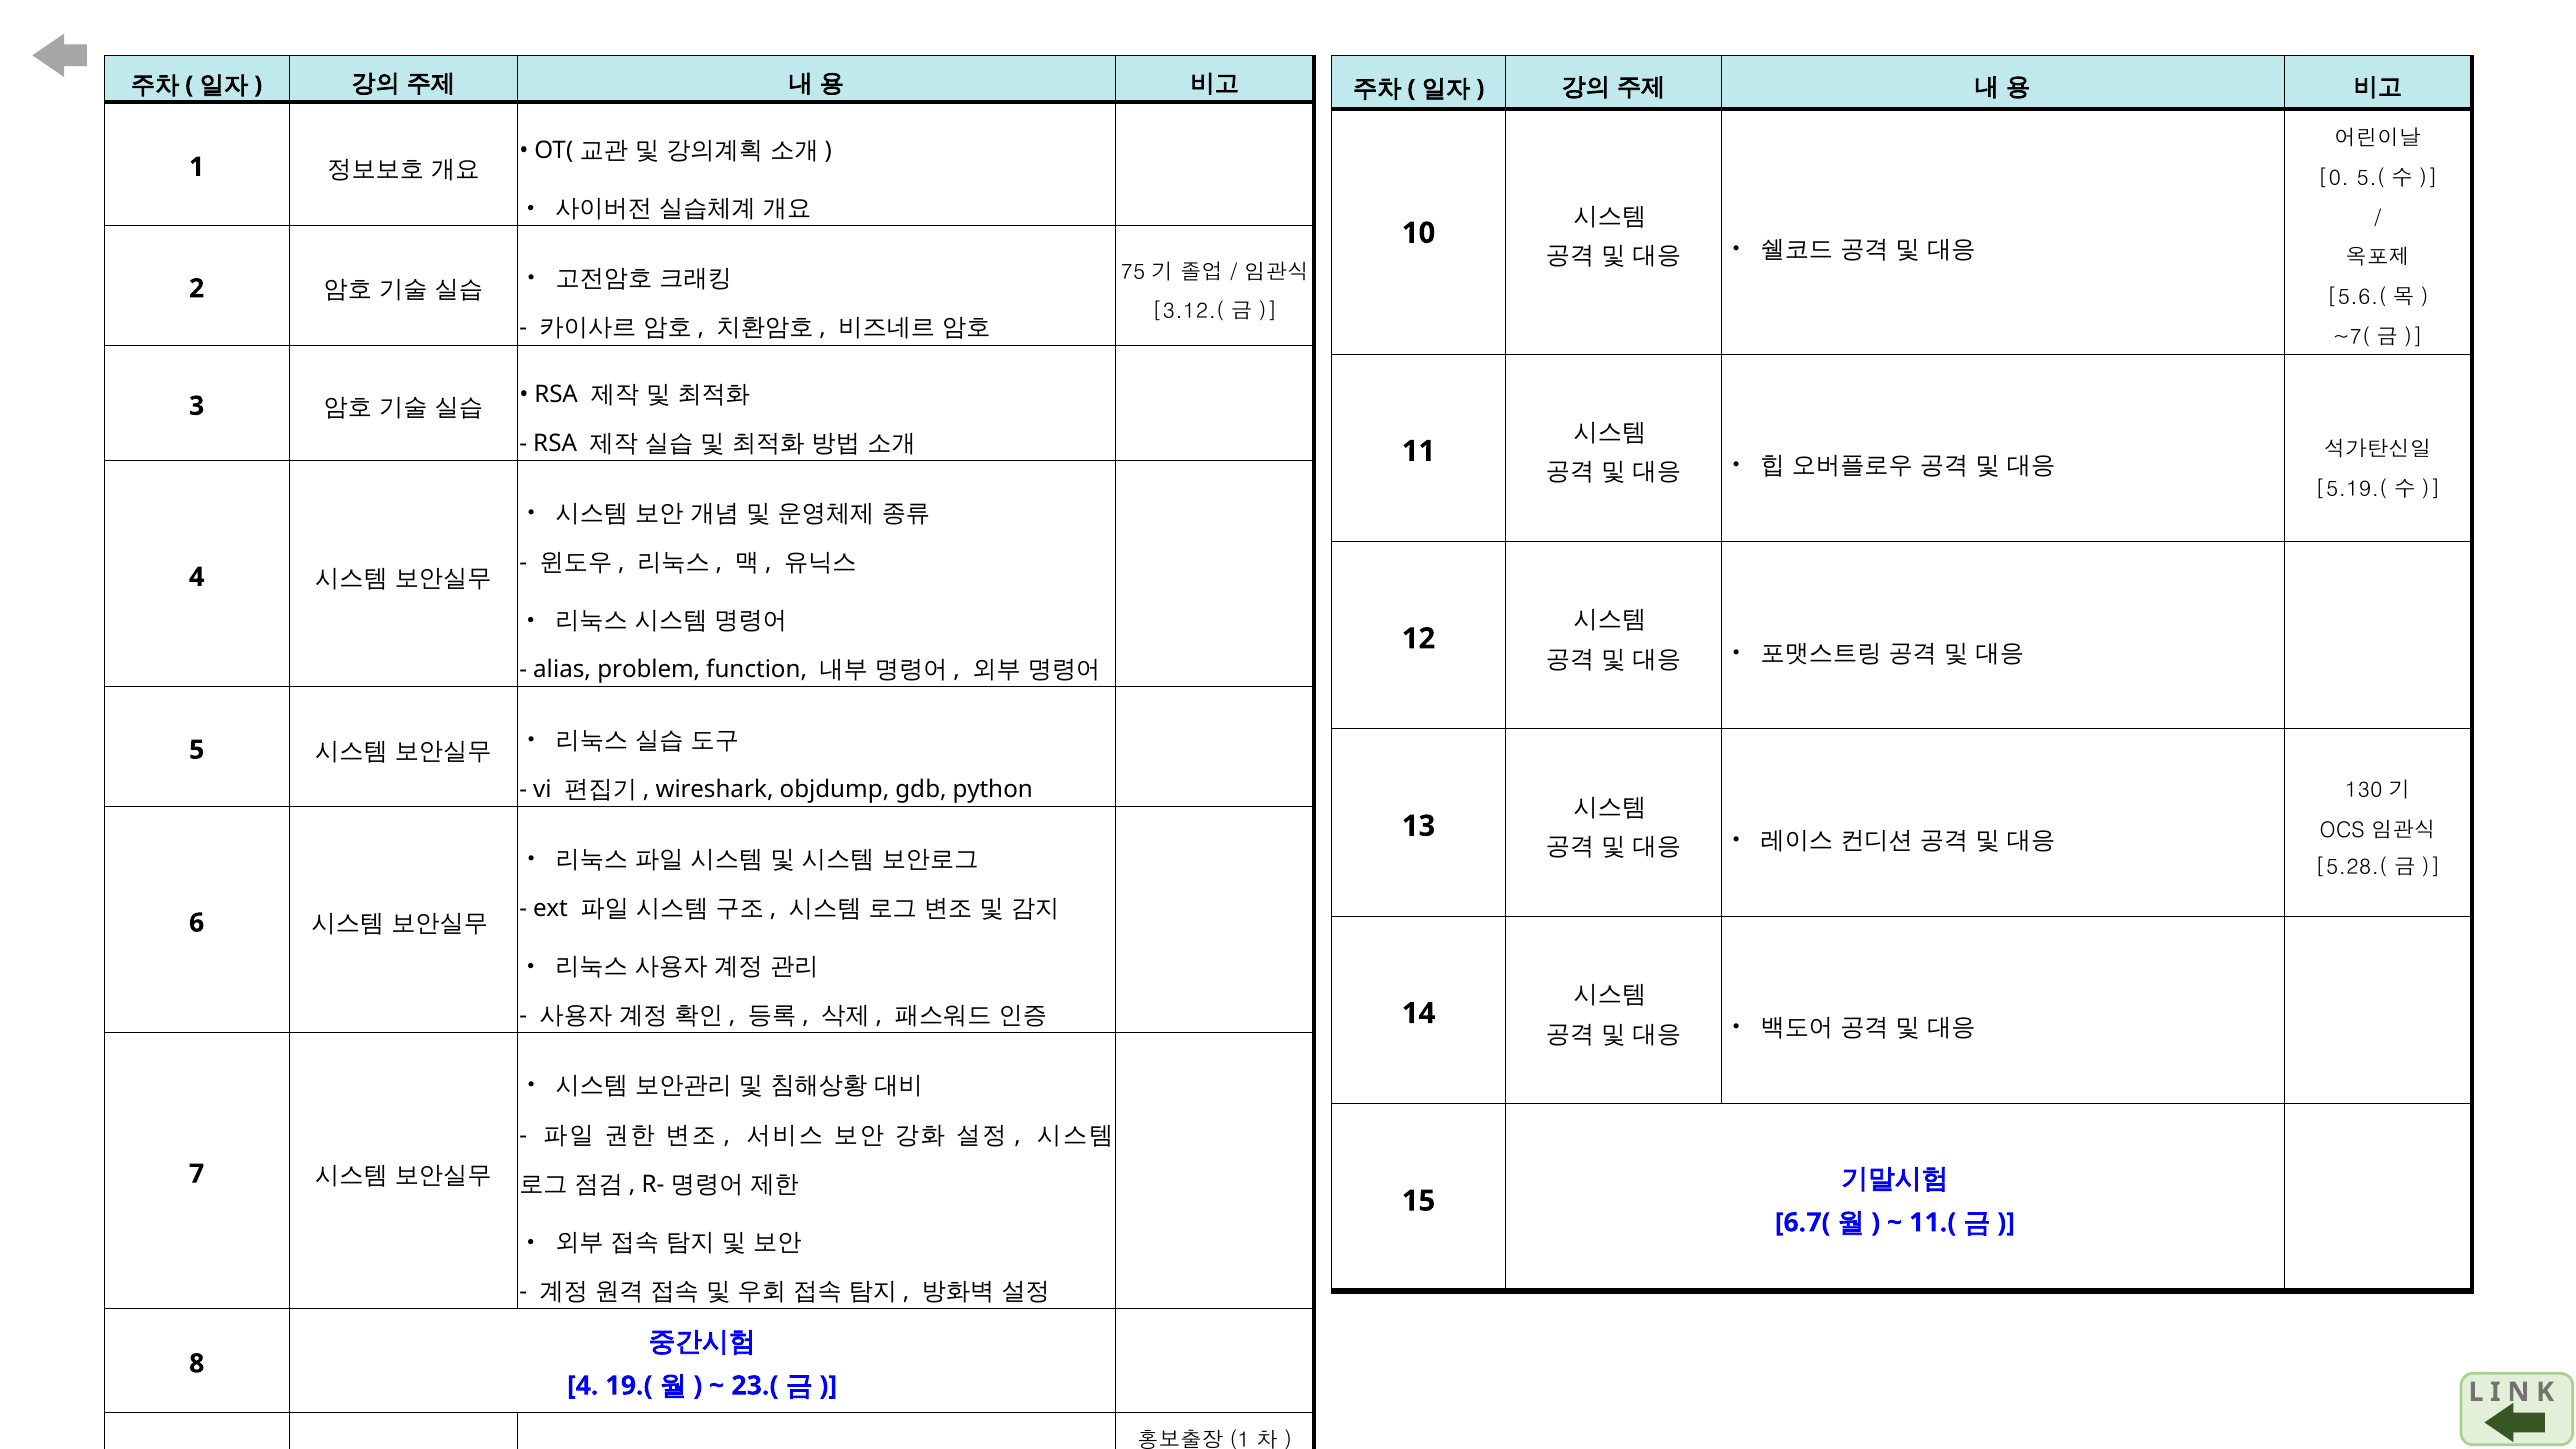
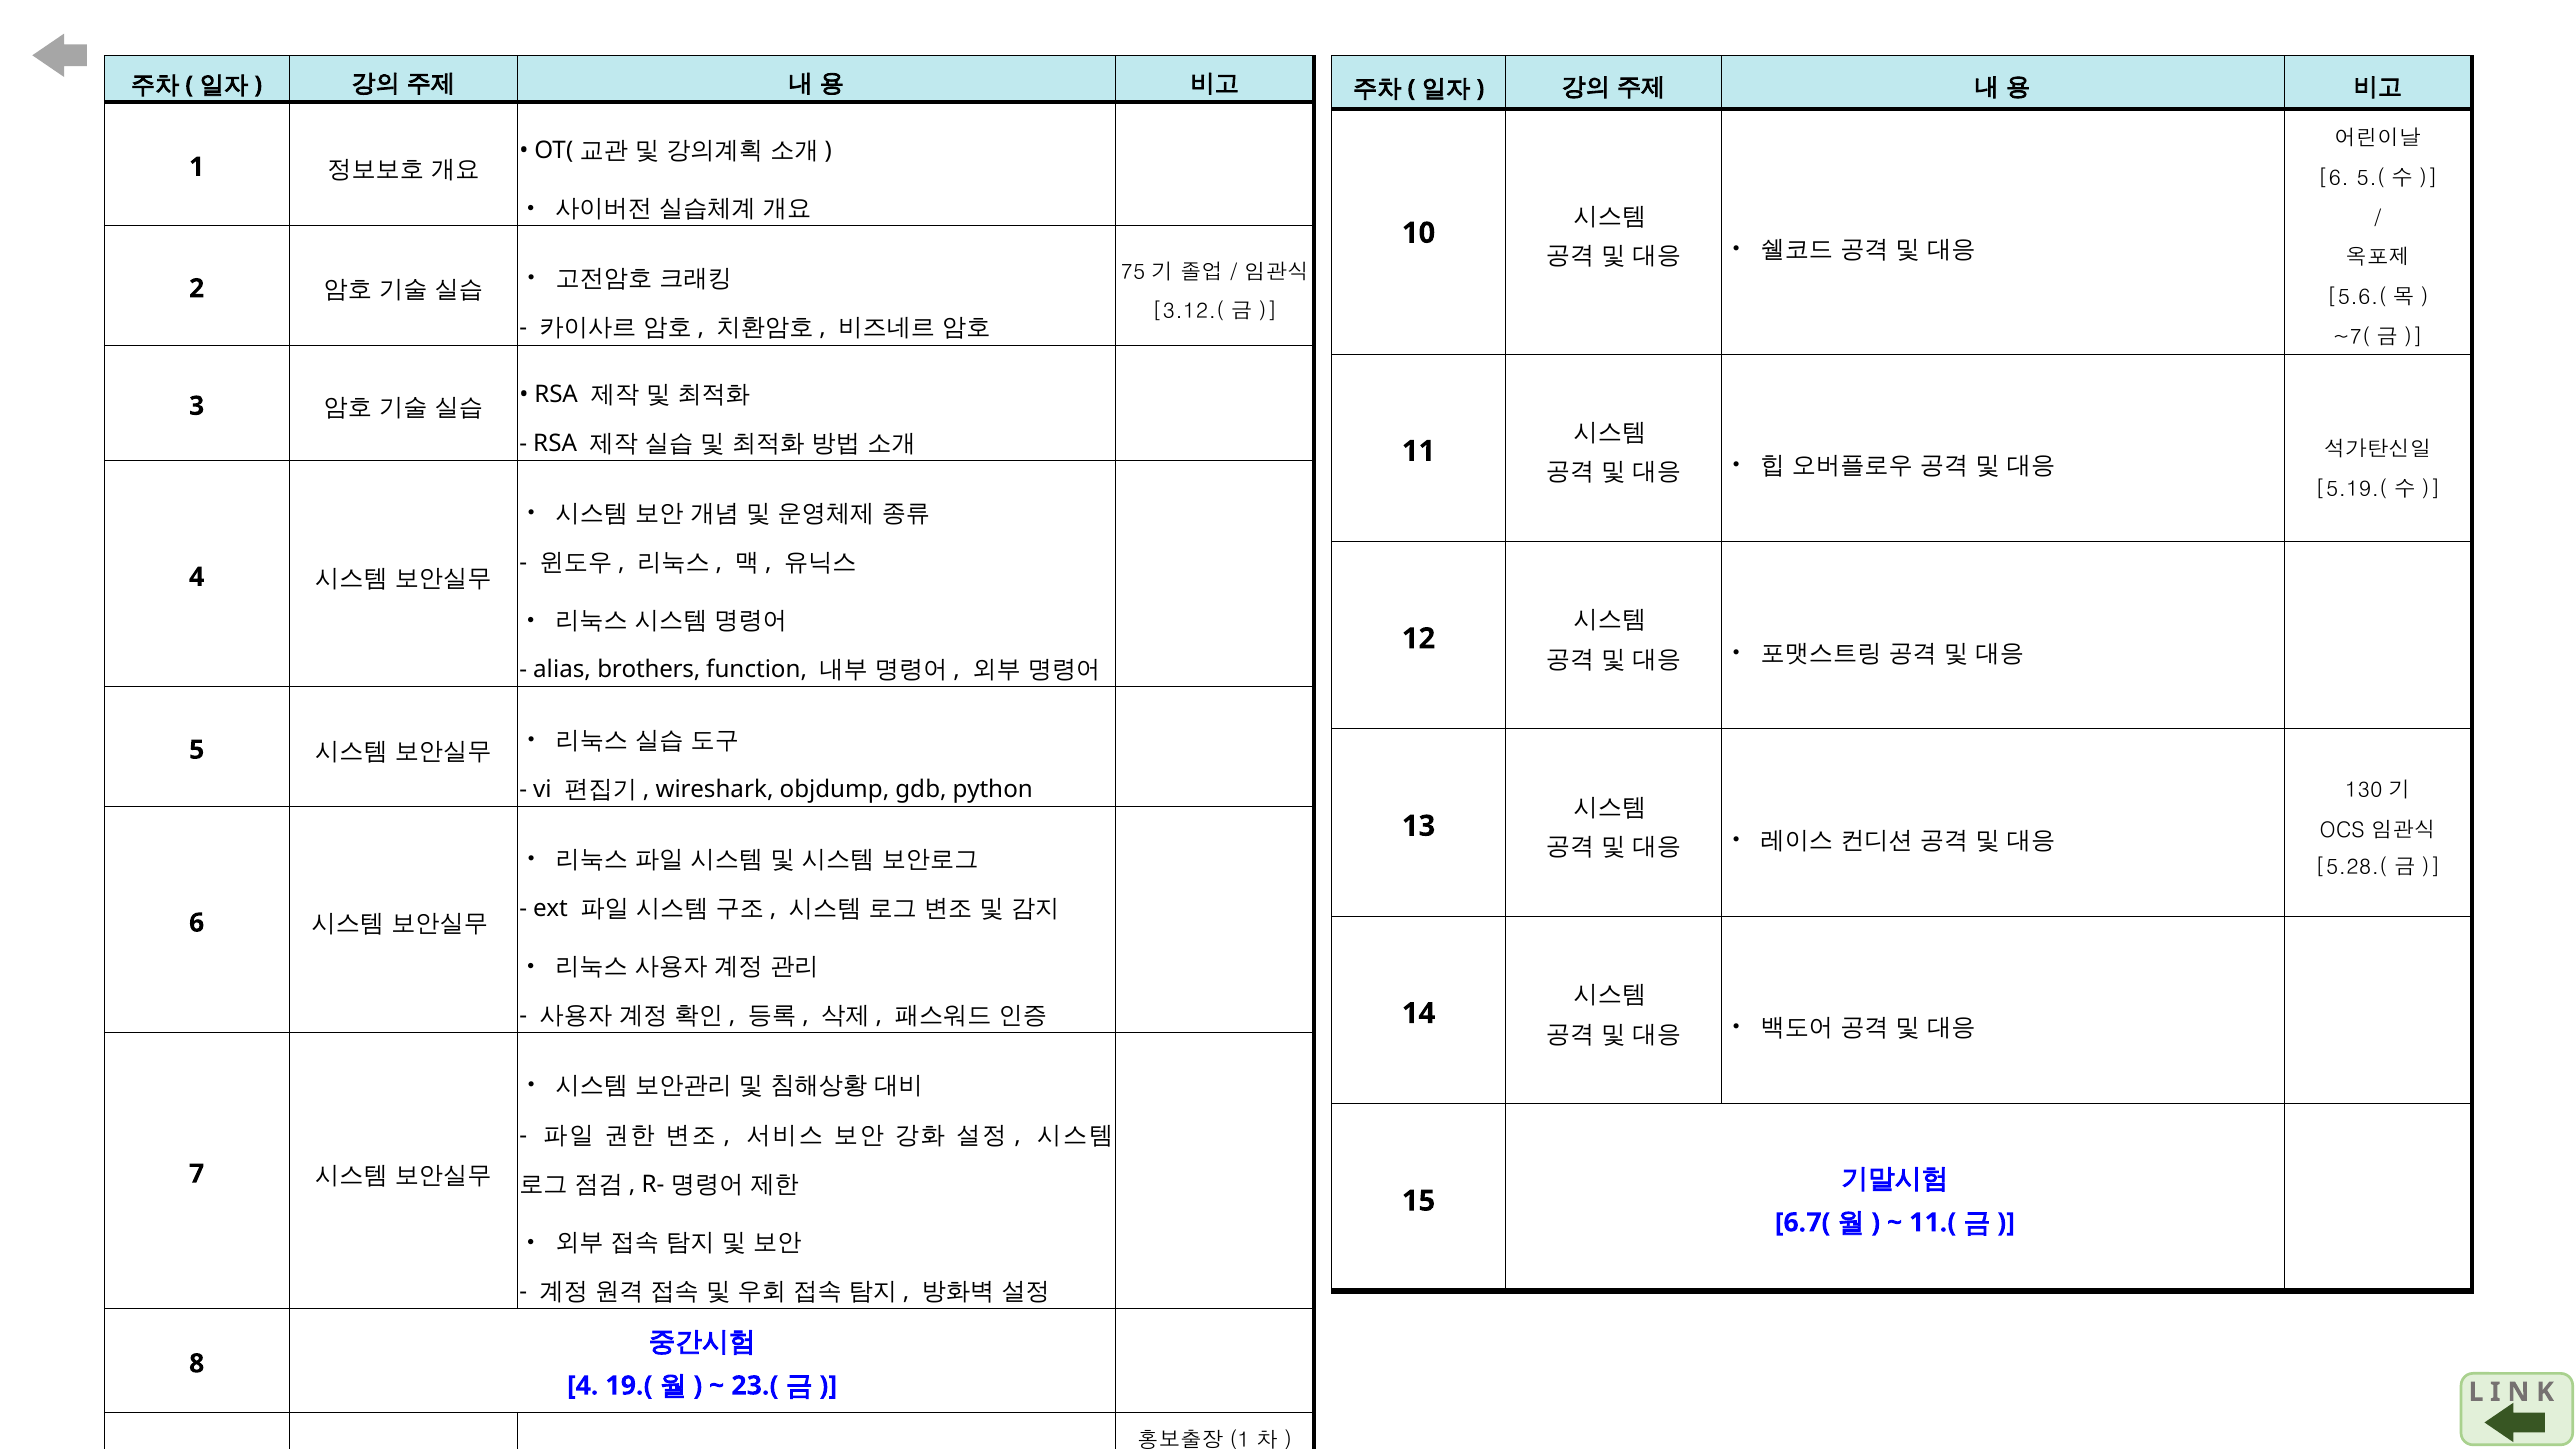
0: 0 -> 6 (2334, 178)
problem: problem -> brothers (649, 670)
